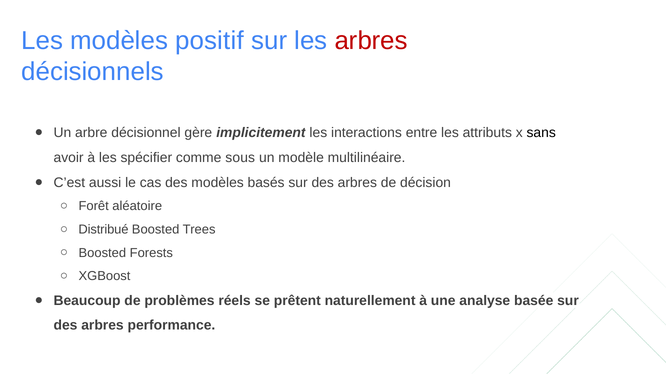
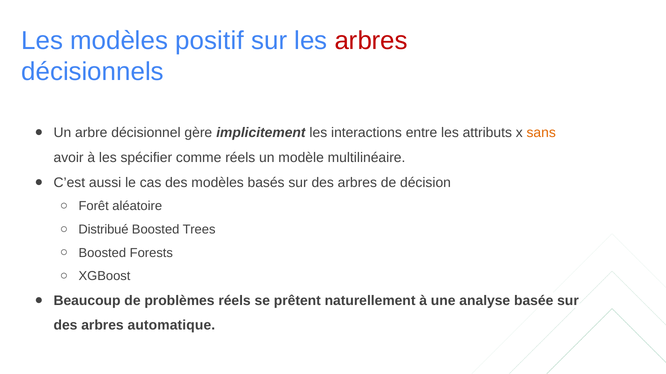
sans colour: black -> orange (541, 133)
comme sous: sous -> réels (240, 158)
performance: performance -> automatique (171, 326)
